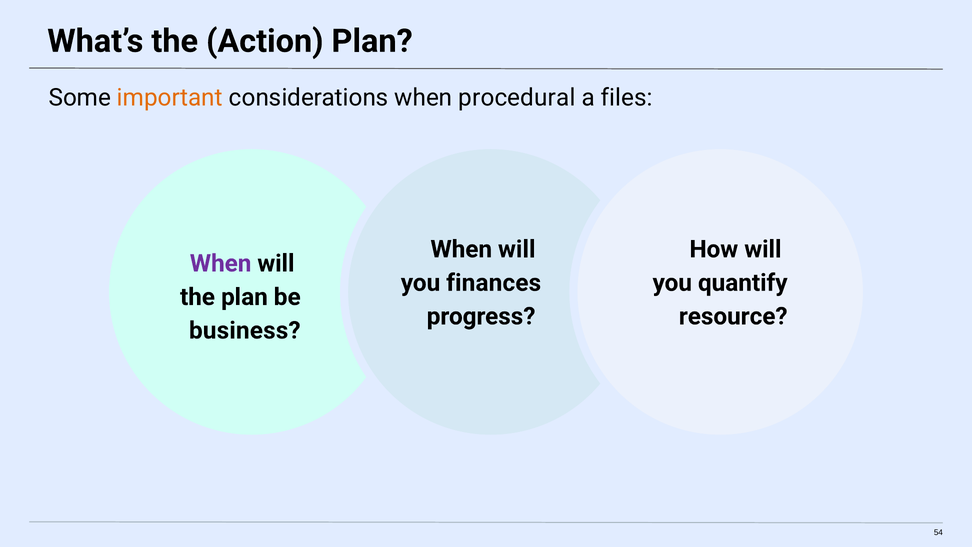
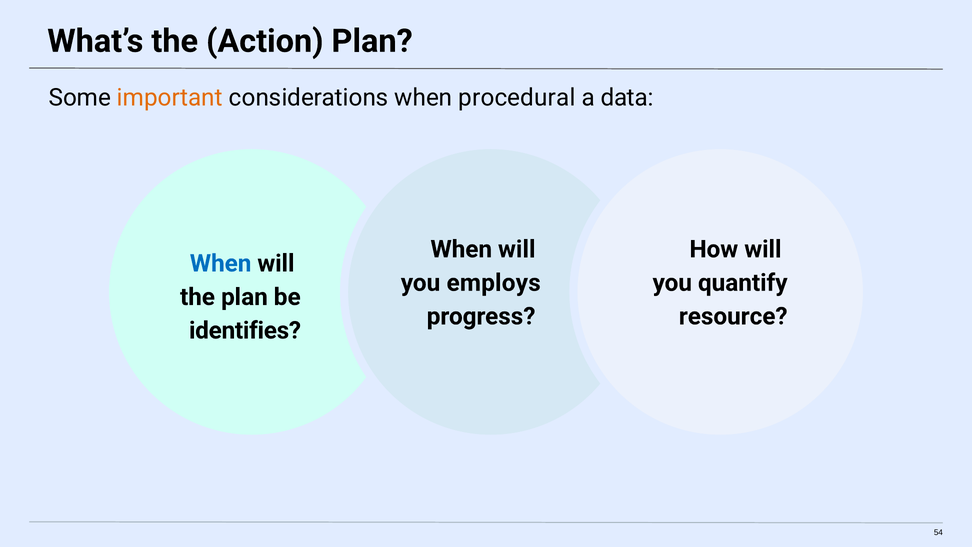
files: files -> data (627, 98)
When colour: purple -> blue (221, 263)
finances: finances -> employs (494, 283)
business: business -> identifies (245, 330)
